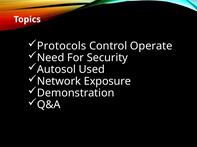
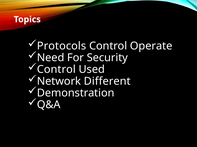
Autosol: Autosol -> Control (56, 70)
Exposure: Exposure -> Different (107, 82)
